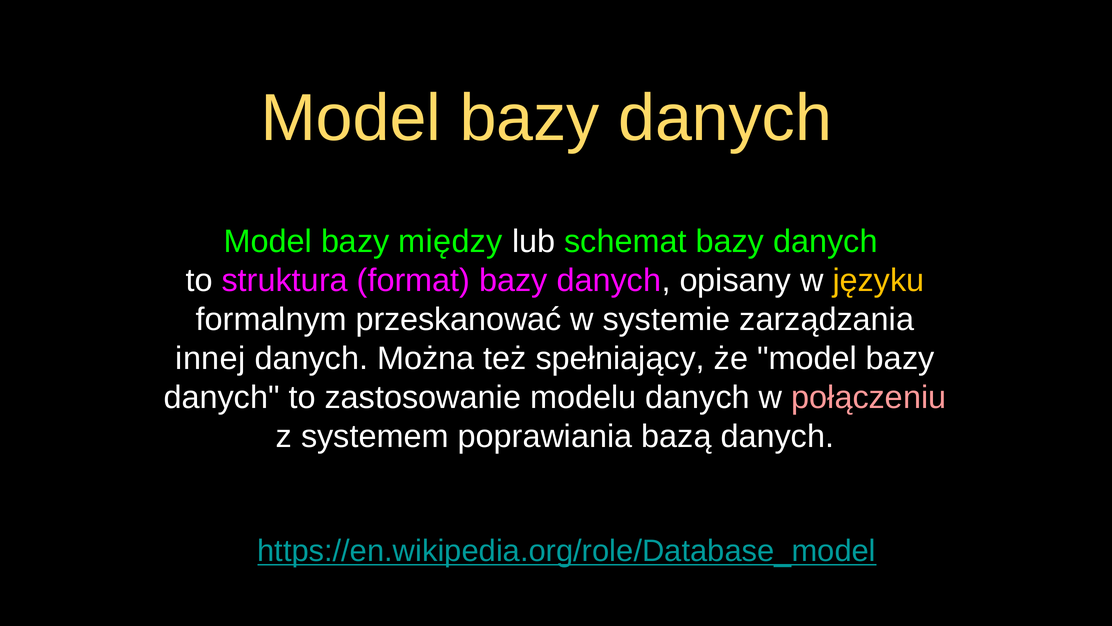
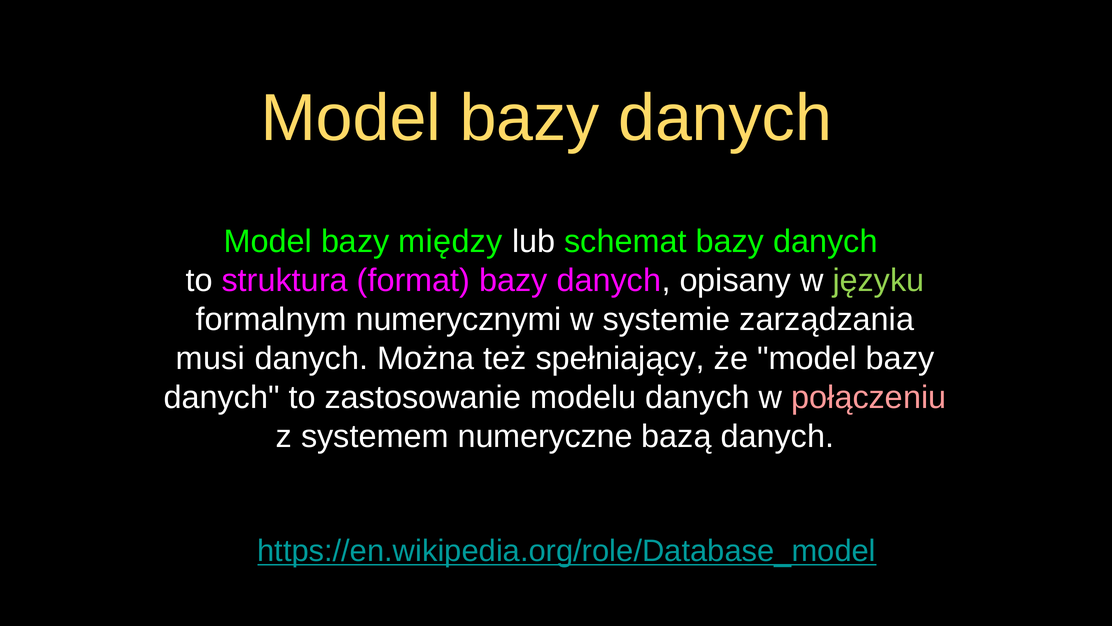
języku colour: yellow -> light green (879, 280)
przeskanować: przeskanować -> numerycznymi (459, 319)
innej: innej -> musi (210, 358)
poprawiania: poprawiania -> numeryczne (545, 436)
